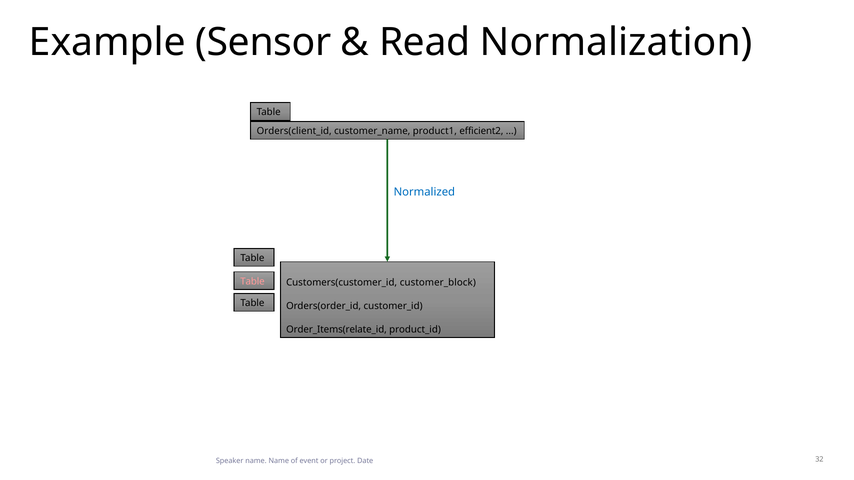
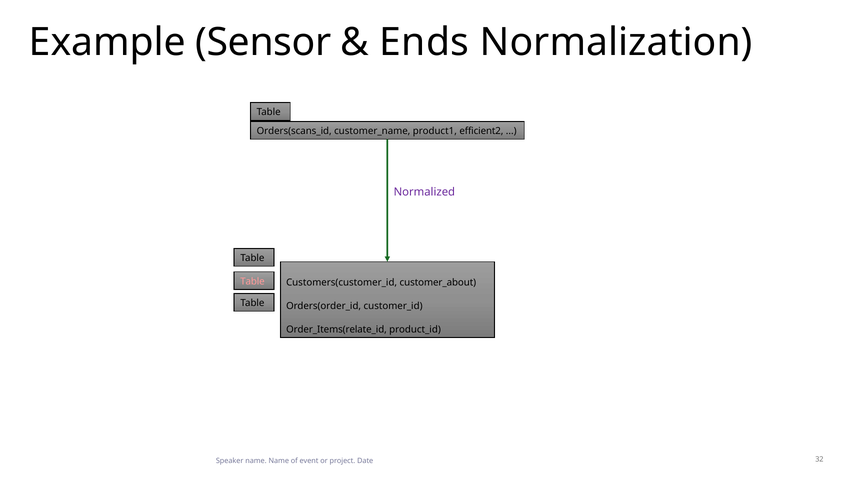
Read: Read -> Ends (424, 43)
Orders(client_id: Orders(client_id -> Orders(scans_id (294, 131)
Normalized colour: blue -> purple (424, 192)
customer_block: customer_block -> customer_about (438, 283)
